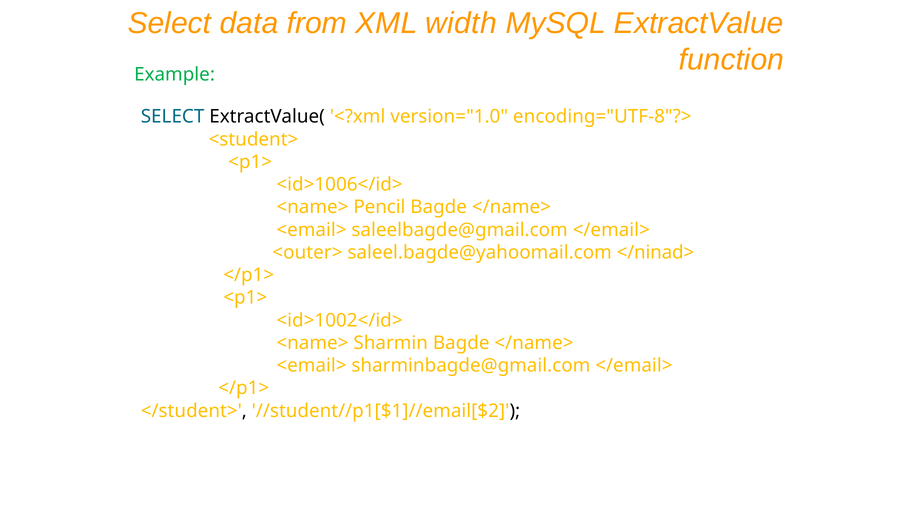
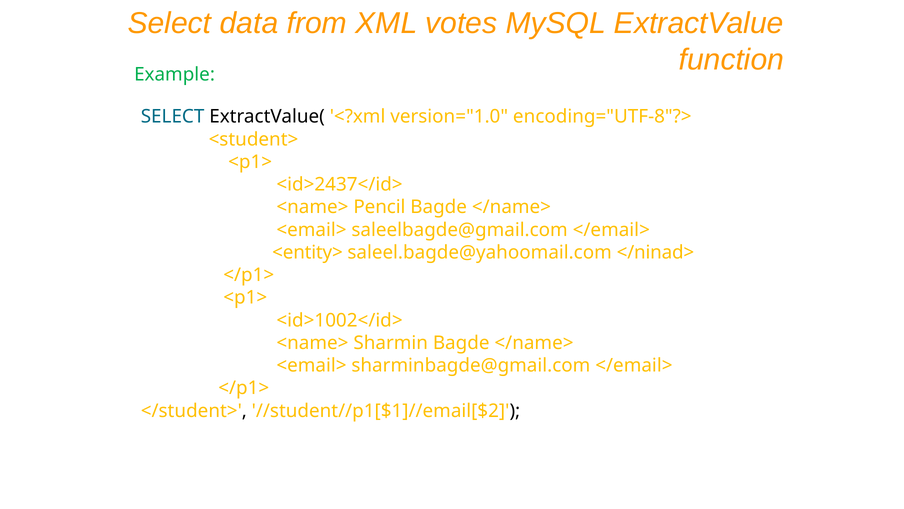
width: width -> votes (461, 24)
<id>1006</id>: <id>1006</id> -> <id>2437</id> (340, 184)
<outer>: <outer> -> <entity> (308, 252)
